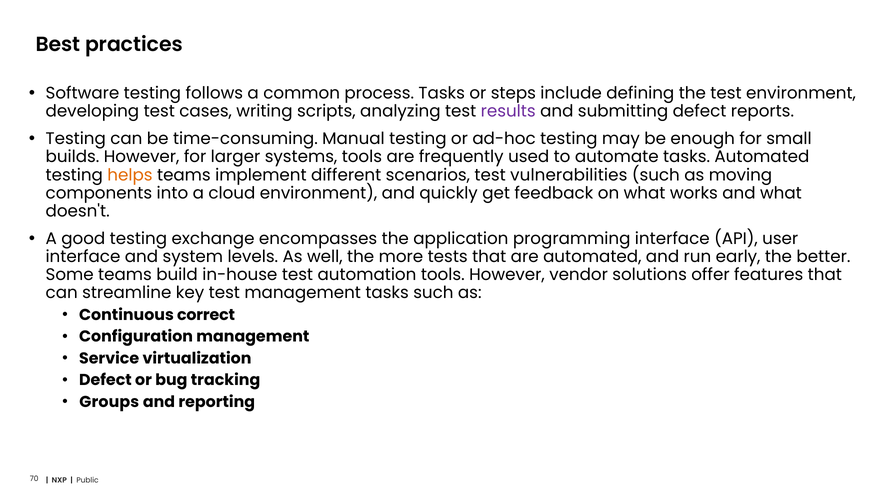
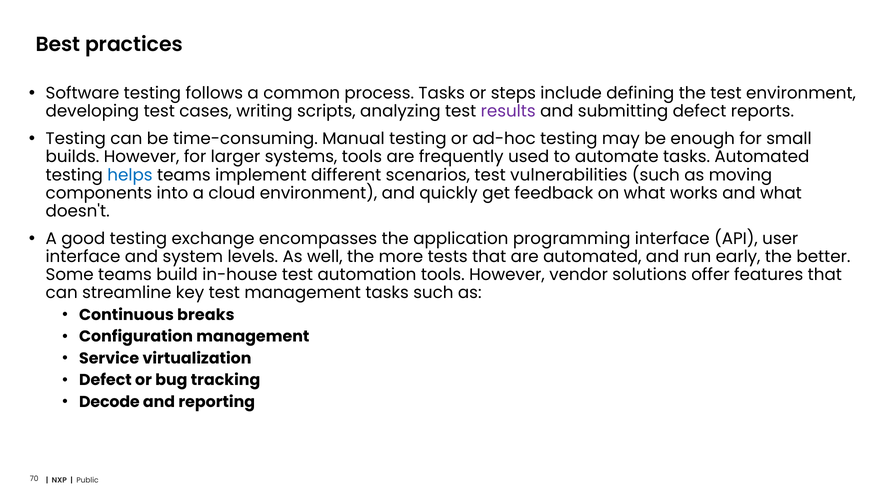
helps colour: orange -> blue (130, 175)
correct: correct -> breaks (206, 315)
Groups: Groups -> Decode (109, 402)
